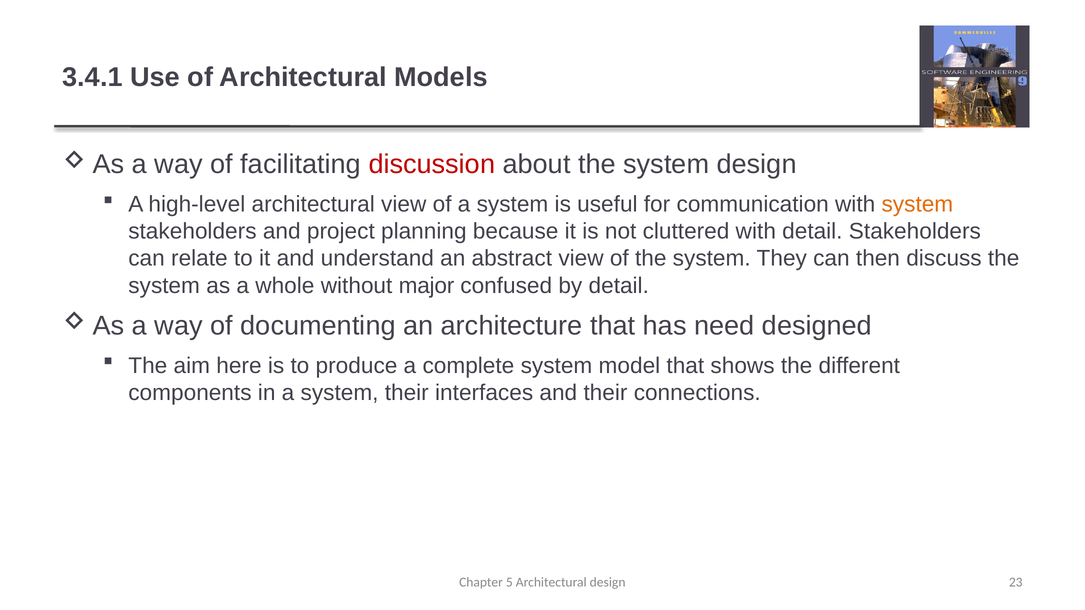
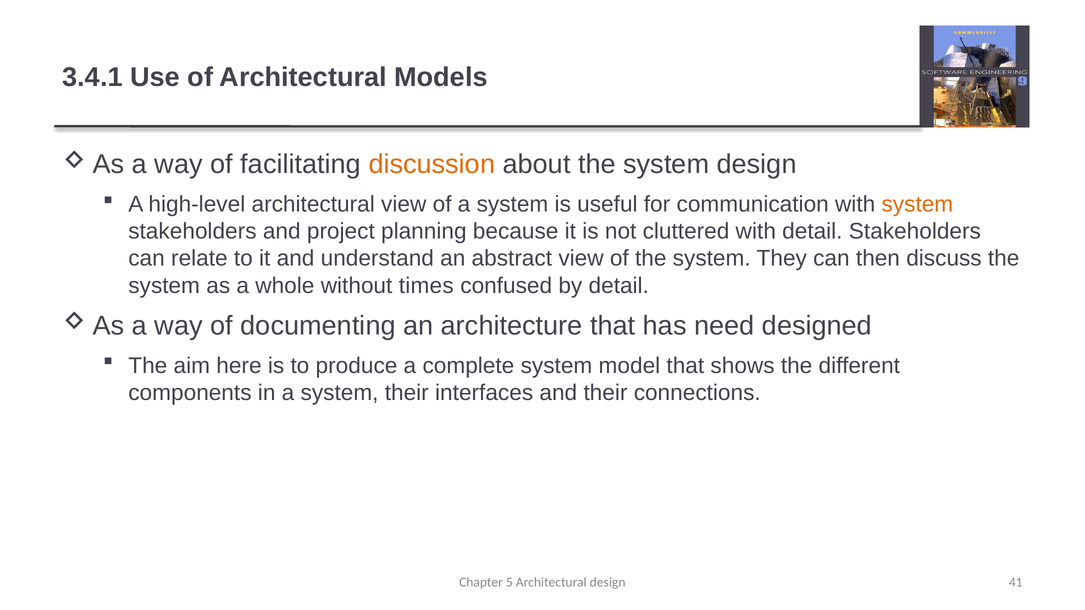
discussion colour: red -> orange (432, 165)
major: major -> times (426, 286)
23: 23 -> 41 (1016, 583)
